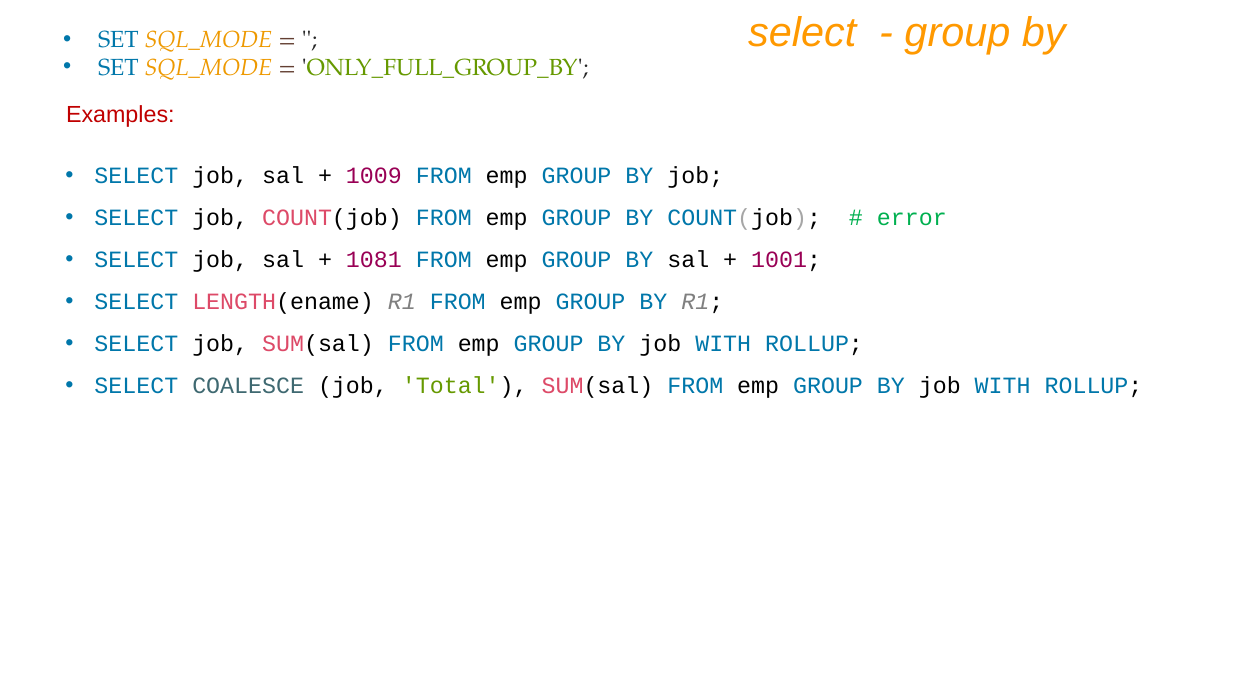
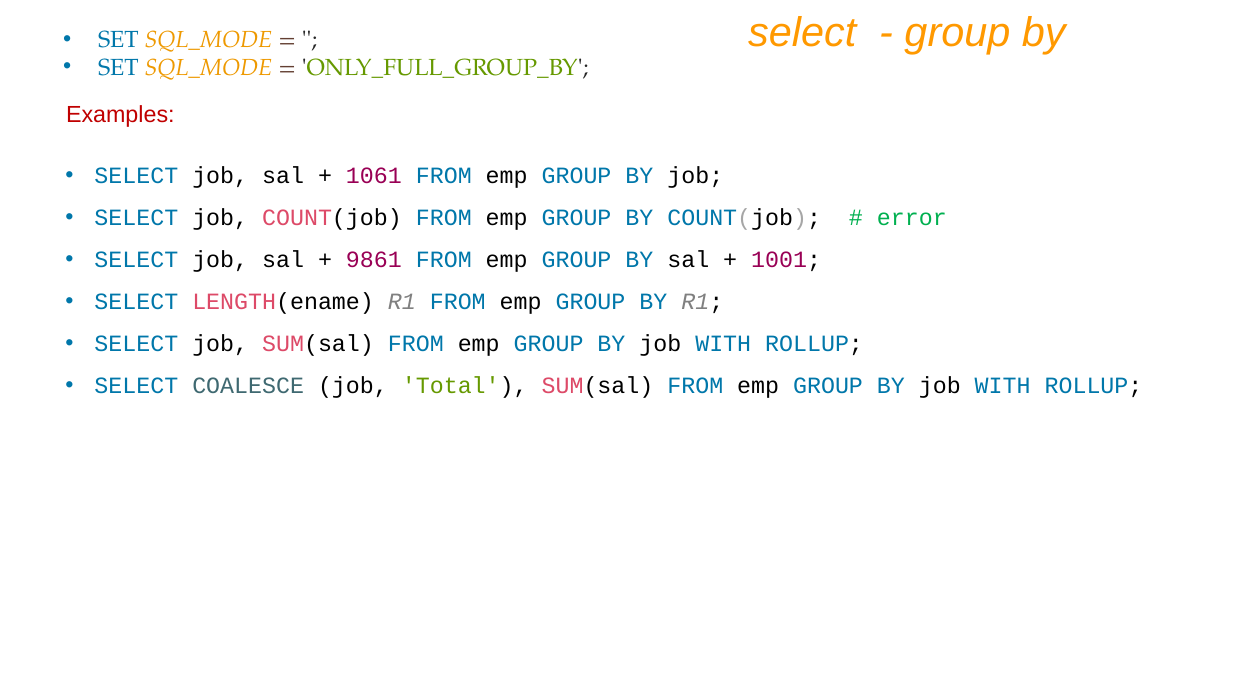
1009: 1009 -> 1061 (374, 176)
1081: 1081 -> 9861 (374, 260)
